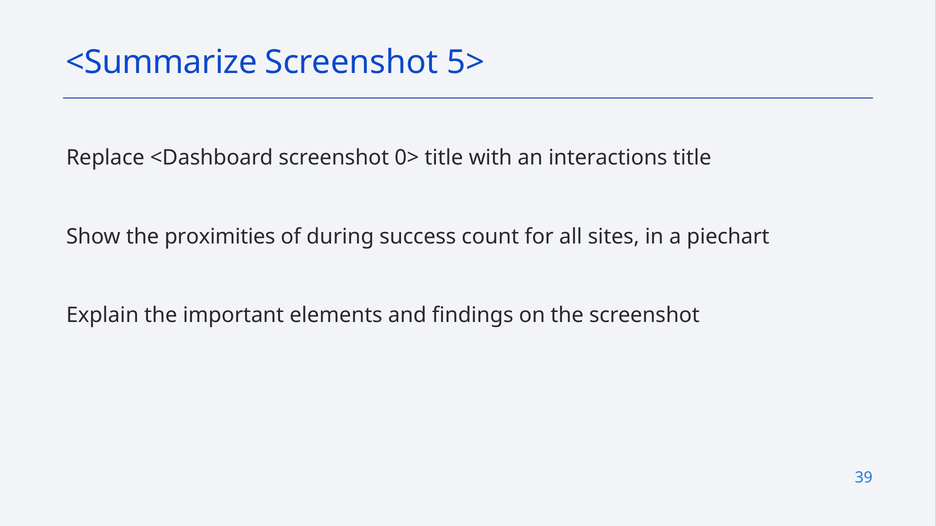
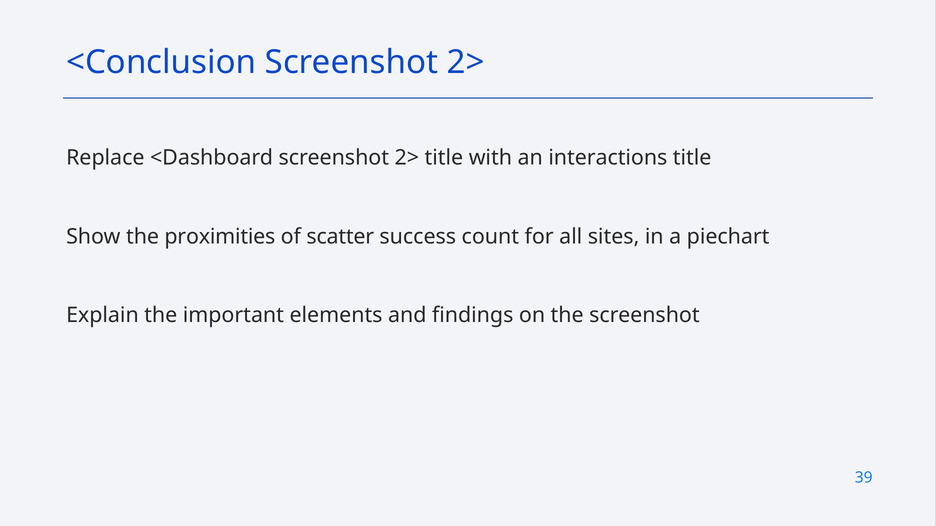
<Summarize: <Summarize -> <Conclusion (161, 63)
5>: 5> -> 2> (466, 63)
<Dashboard screenshot 0>: 0> -> 2> (407, 158)
during: during -> scatter (340, 237)
